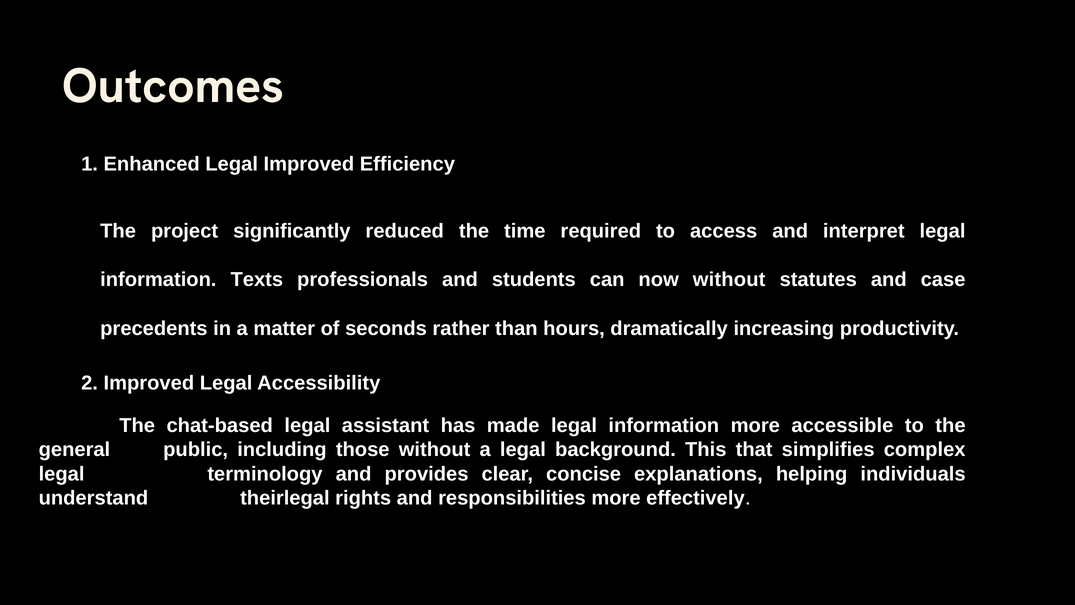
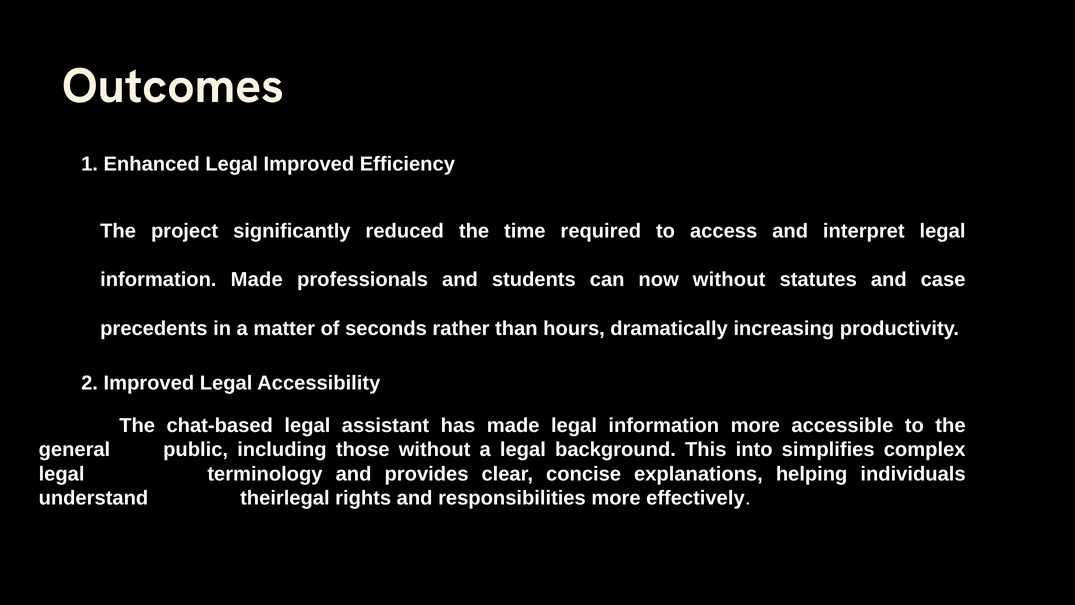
information Texts: Texts -> Made (257, 280)
that: that -> into (754, 450)
